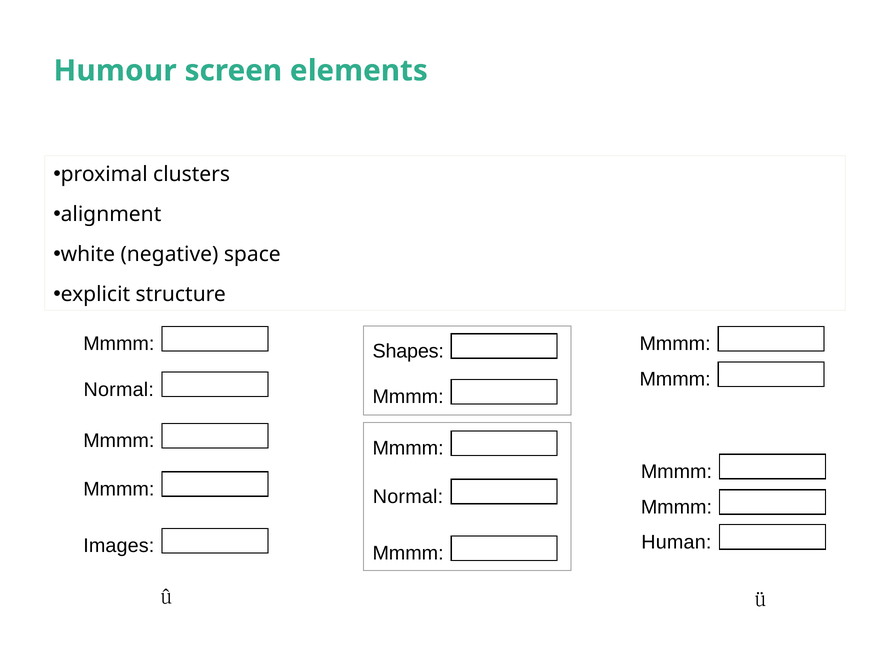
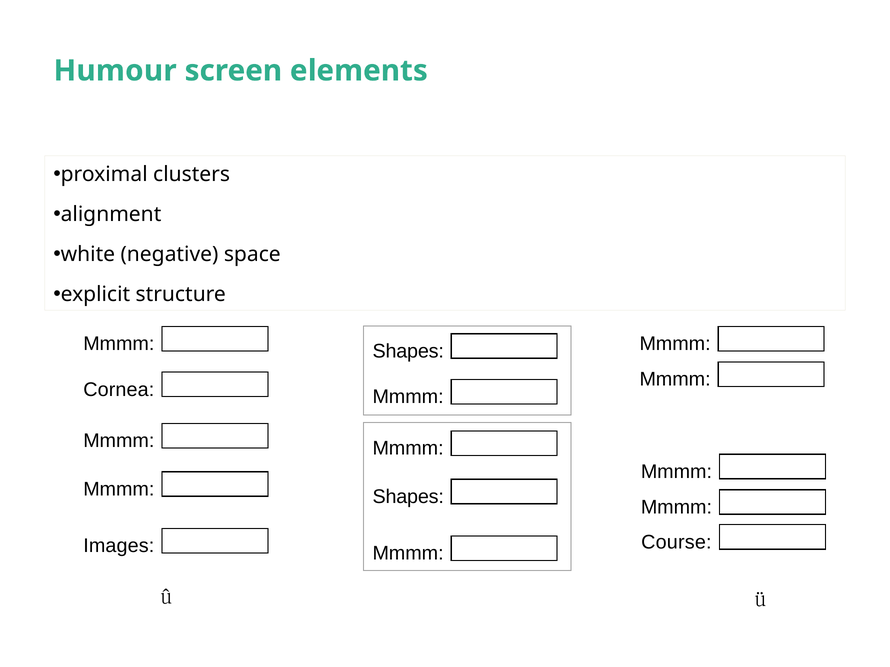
Normal: Normal -> Cornea (119, 390)
Normal: Normal -> Shapes (408, 497)
Human: Human -> Course (676, 542)
